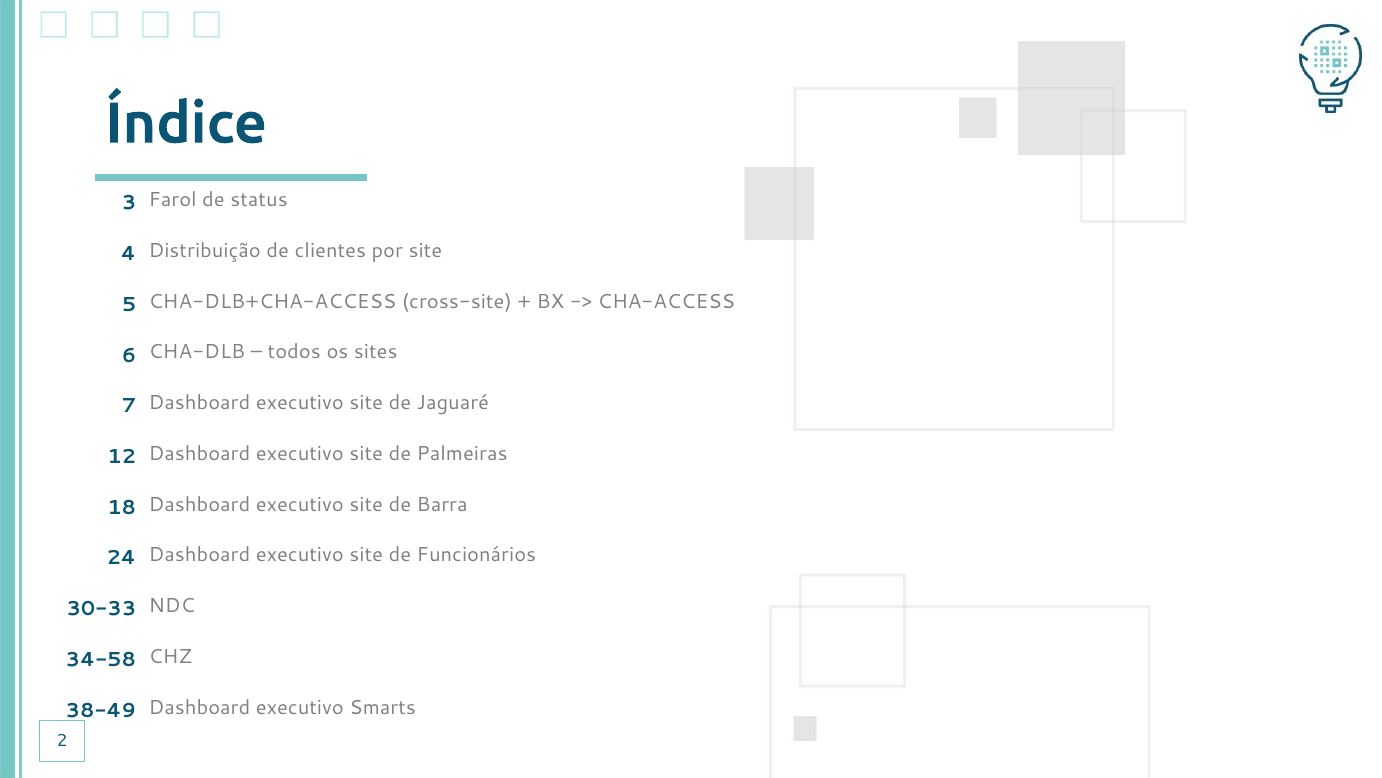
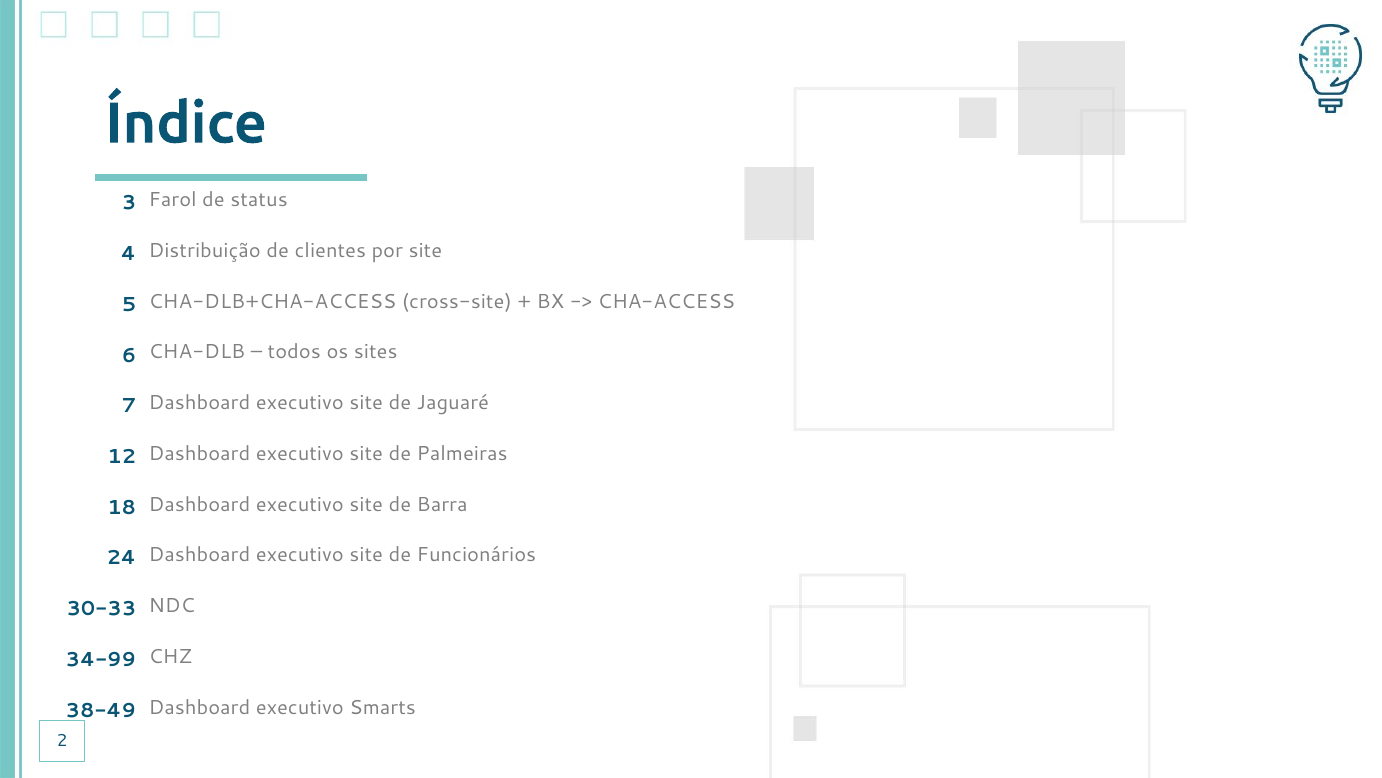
34-58: 34-58 -> 34-99 (101, 659)
